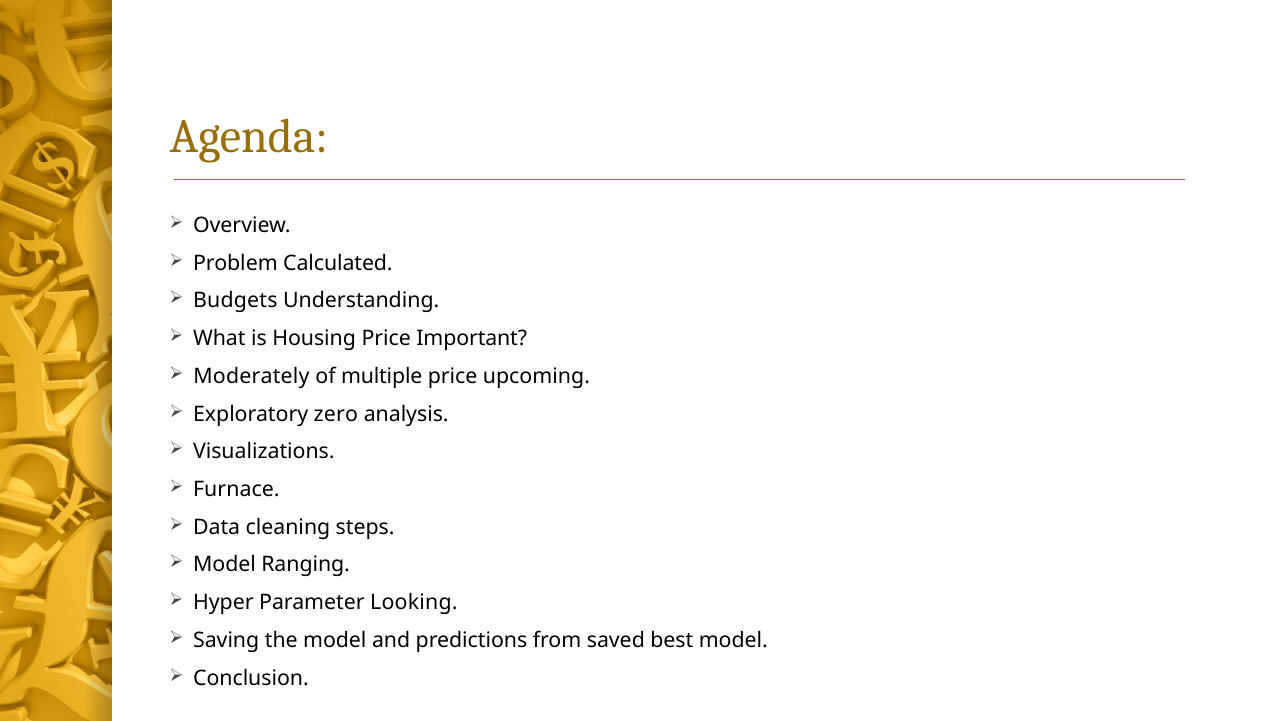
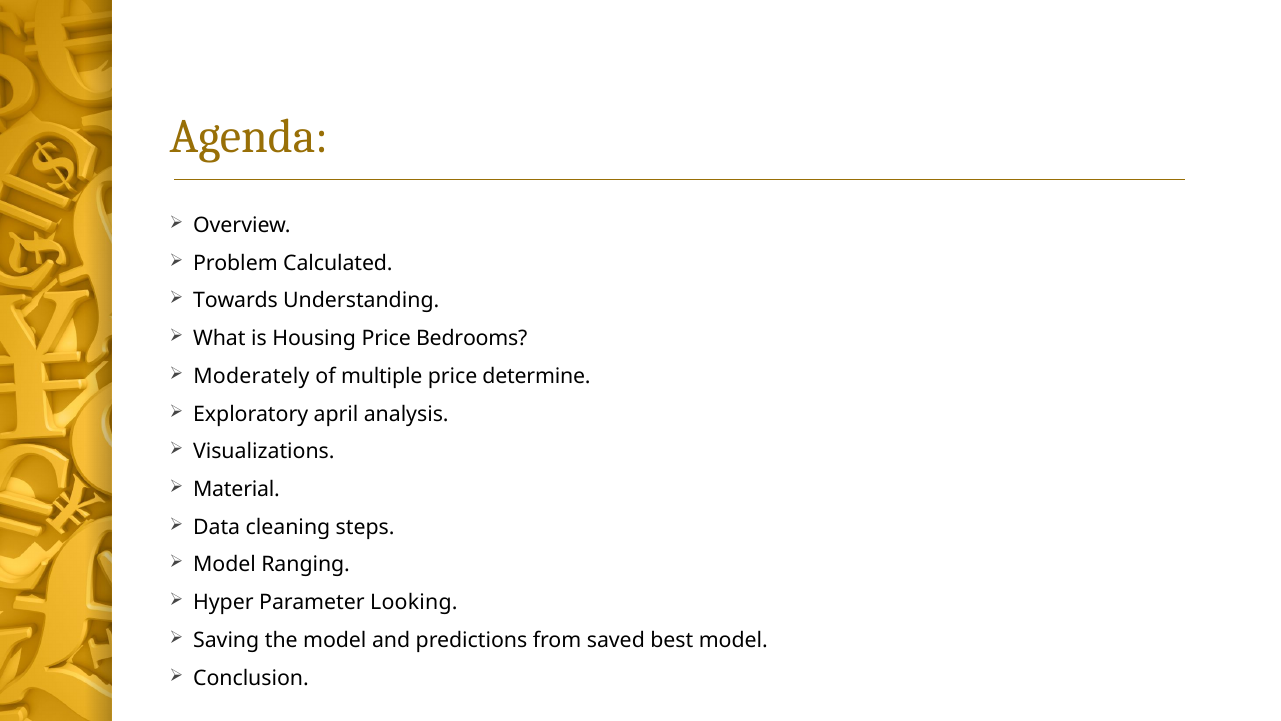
Budgets: Budgets -> Towards (236, 301)
Important: Important -> Bedrooms (472, 338)
upcoming: upcoming -> determine (537, 376)
zero: zero -> april (336, 414)
Furnace: Furnace -> Material (236, 489)
